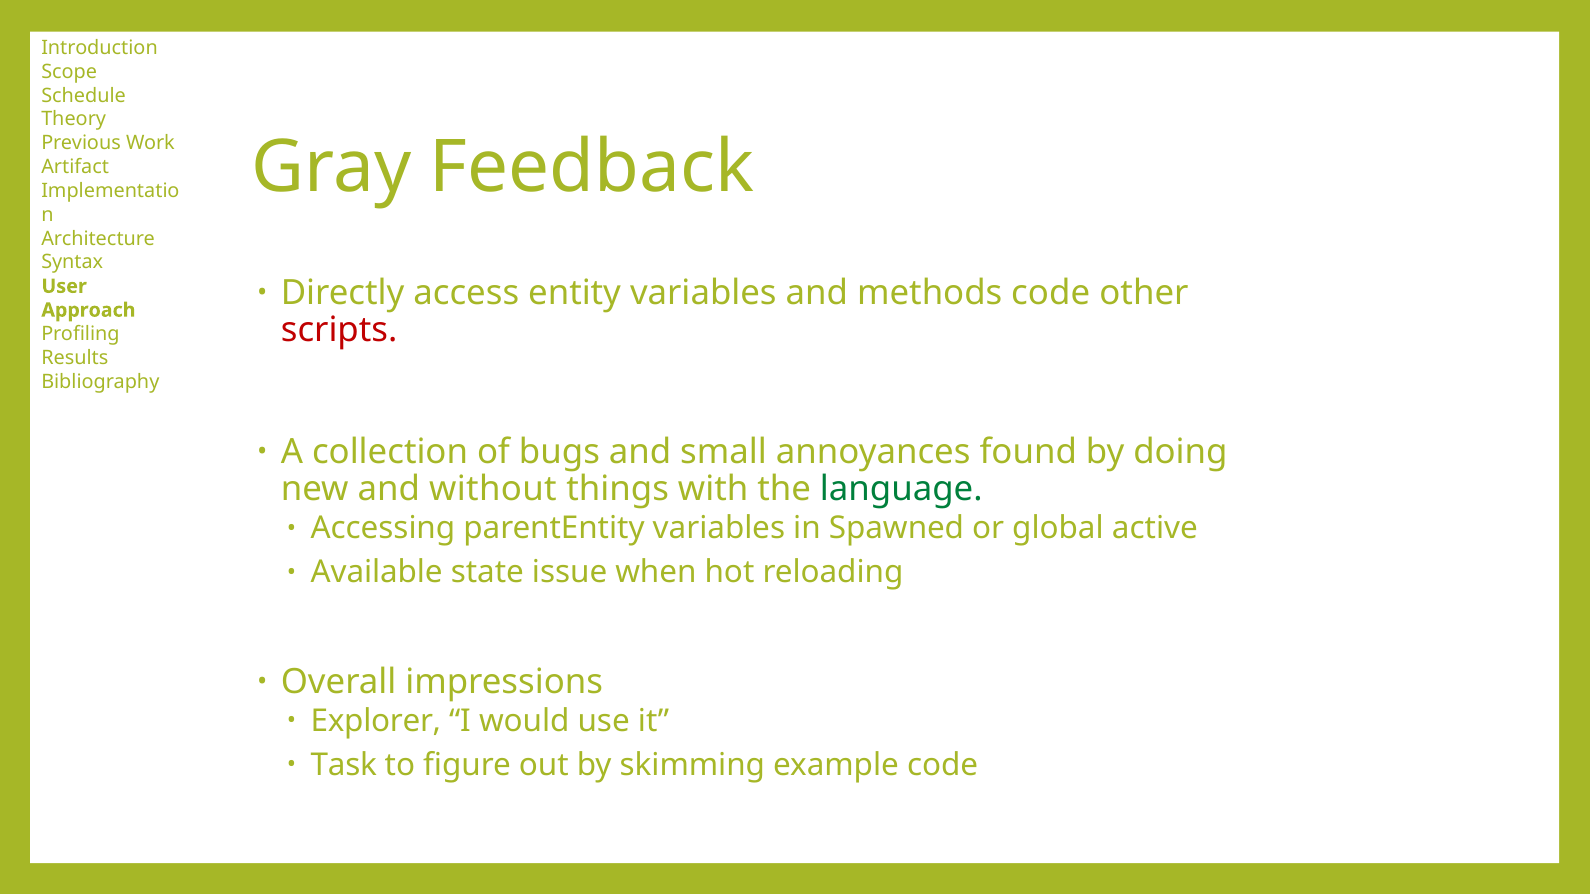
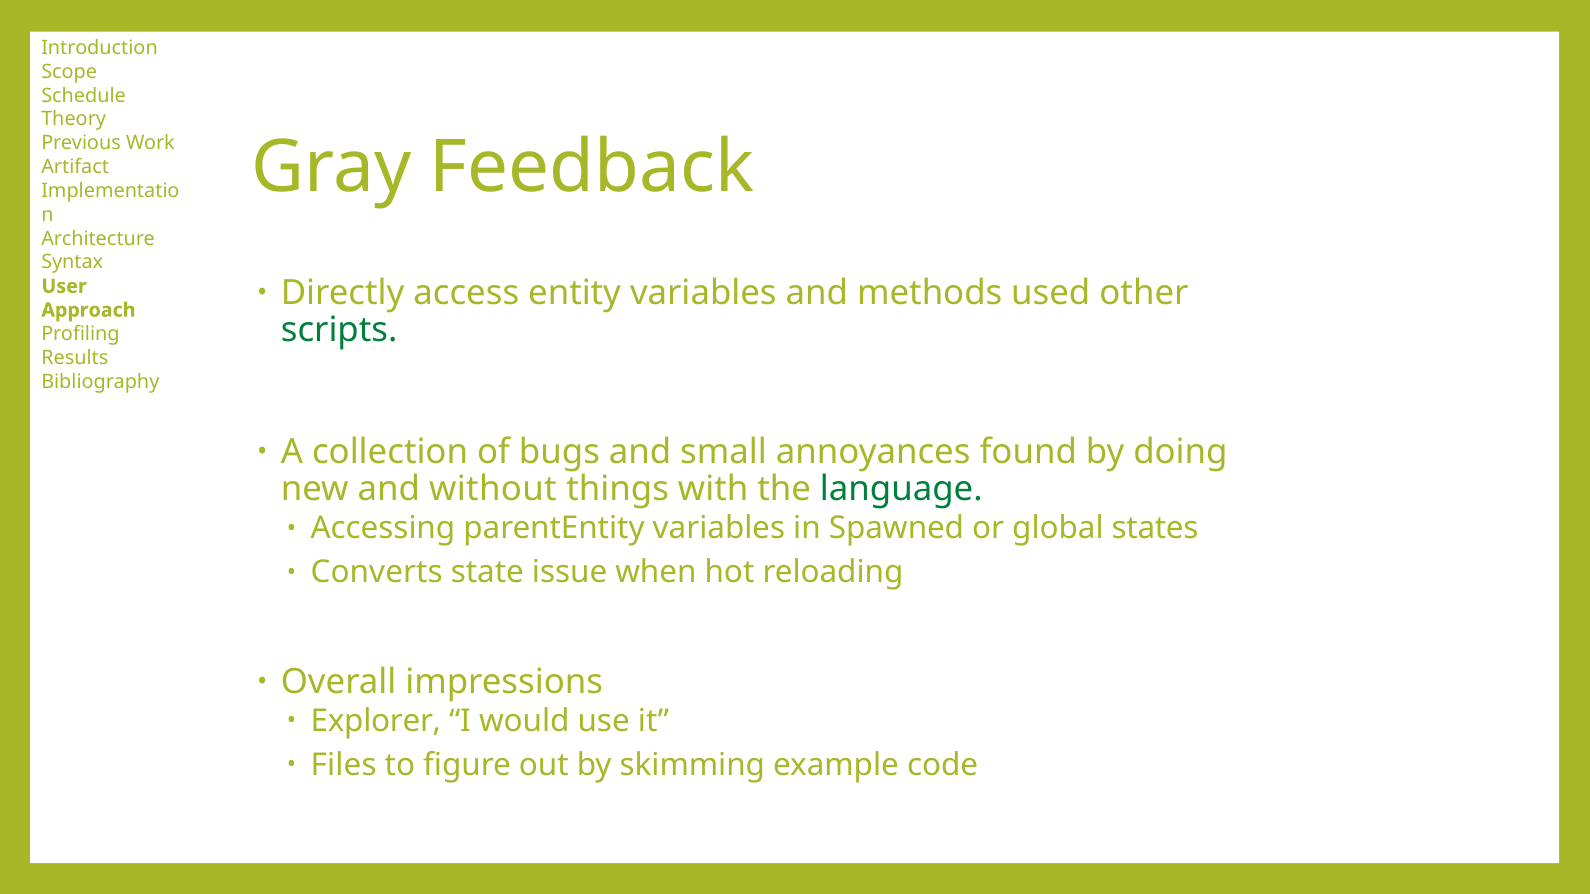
methods code: code -> used (1051, 293)
scripts colour: red -> green (339, 330)
active: active -> states (1155, 529)
Available: Available -> Converts (377, 573)
Task: Task -> Files (344, 765)
